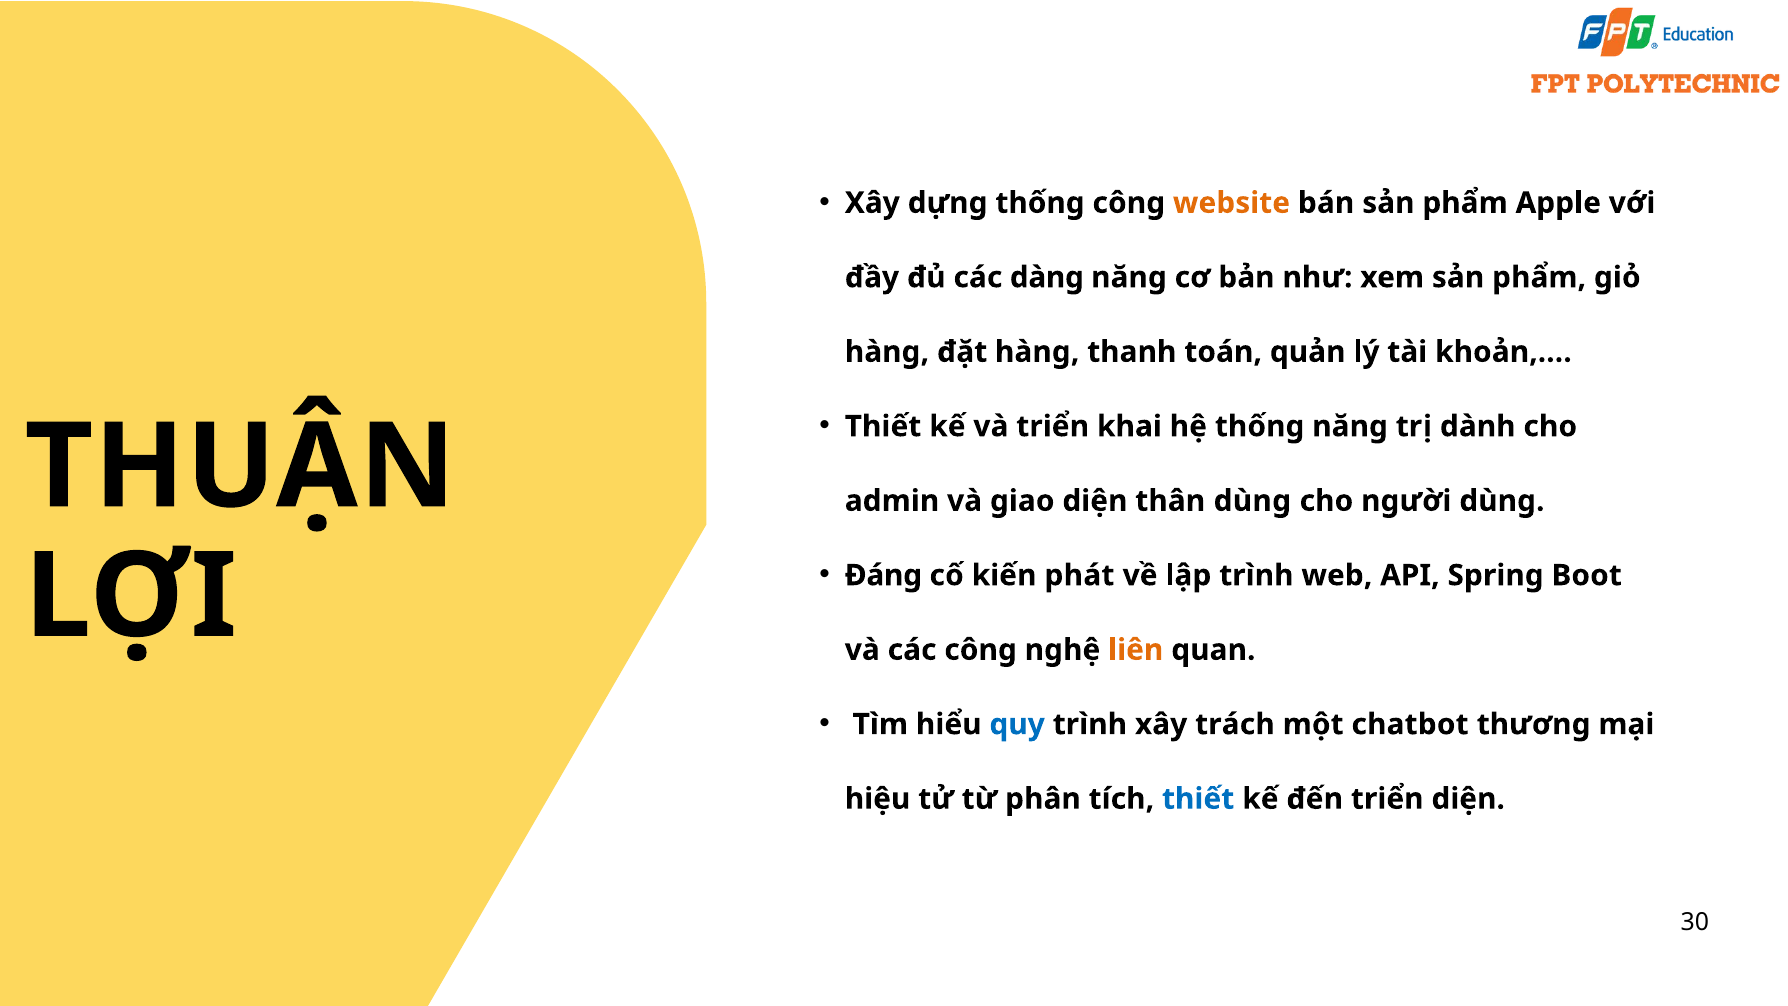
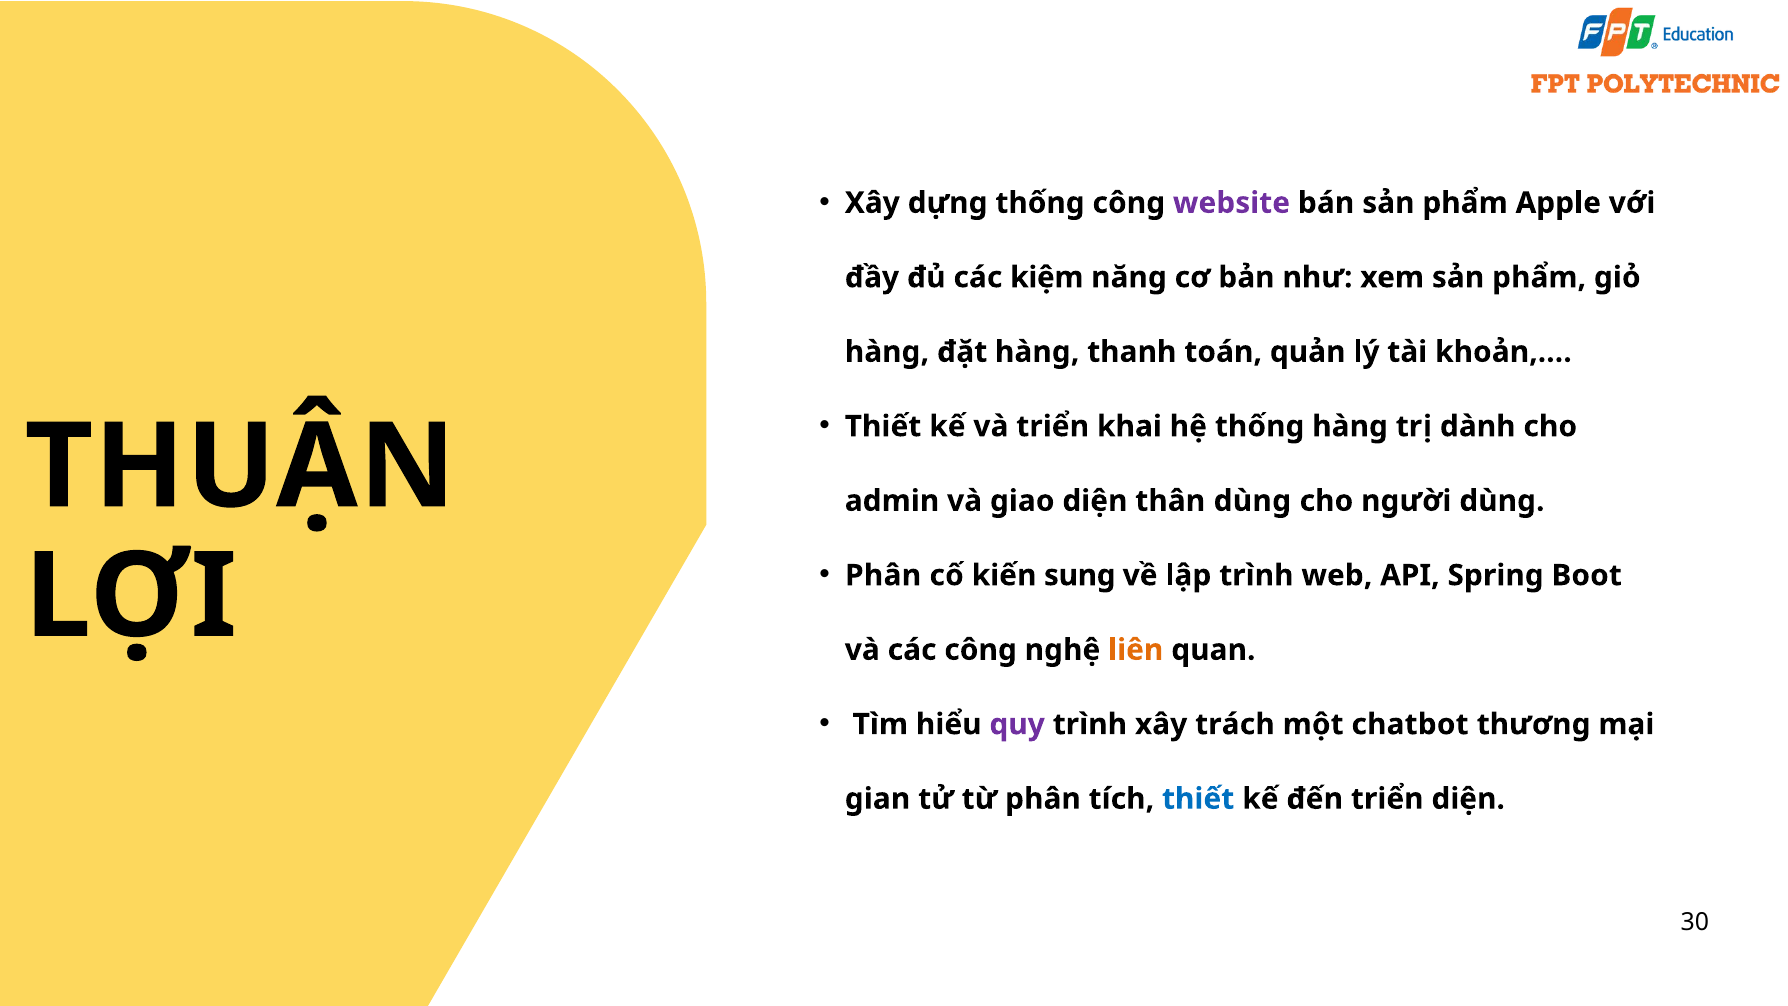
website colour: orange -> purple (1231, 203)
dàng: dàng -> kiệm (1047, 277)
thống năng: năng -> hàng (1350, 426)
Đáng: Đáng -> Phân (883, 575)
phát: phát -> sung (1080, 575)
quy colour: blue -> purple (1017, 724)
hiệu: hiệu -> gian (878, 799)
